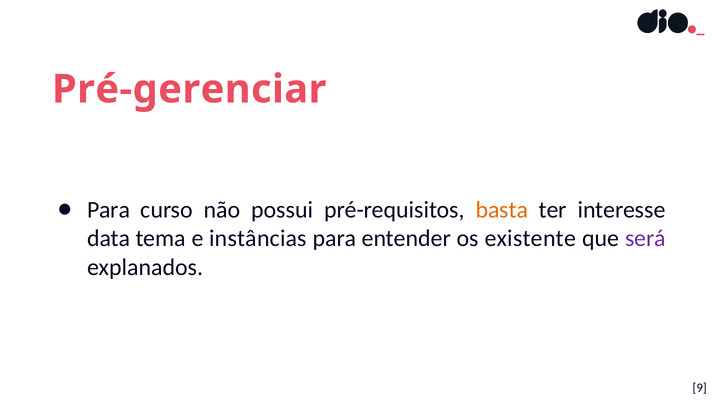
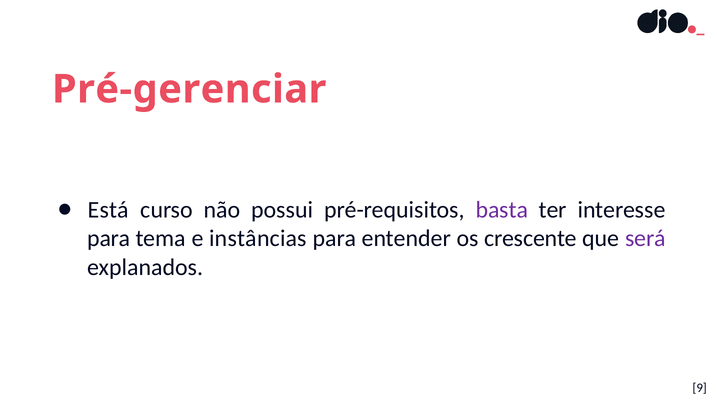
Para: Para -> Está (108, 210)
basta colour: orange -> purple (502, 210)
data: data -> para (109, 239)
existente: existente -> crescente (531, 239)
